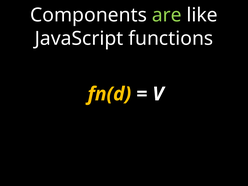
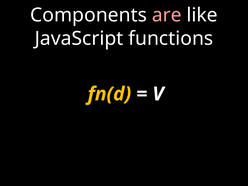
are colour: light green -> pink (167, 15)
